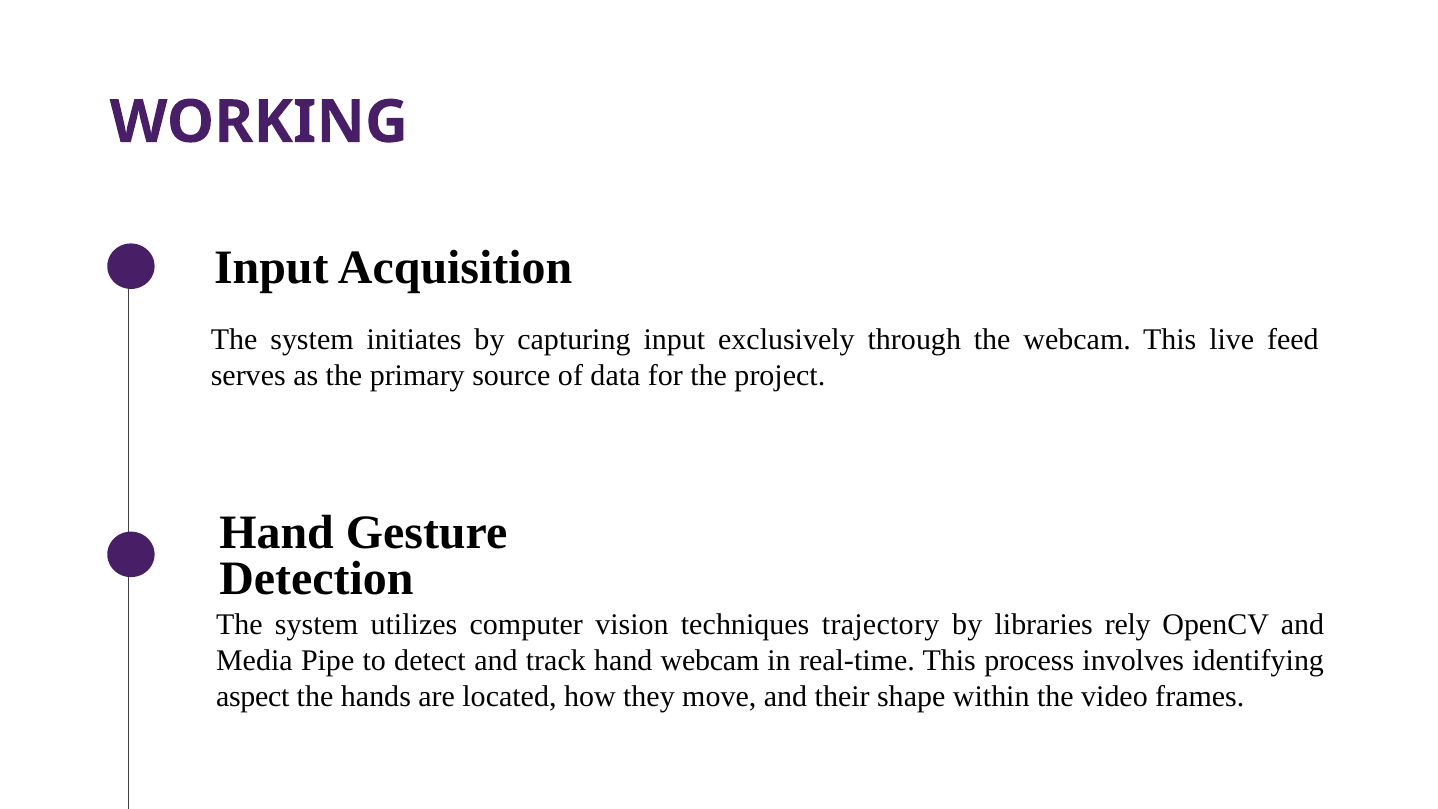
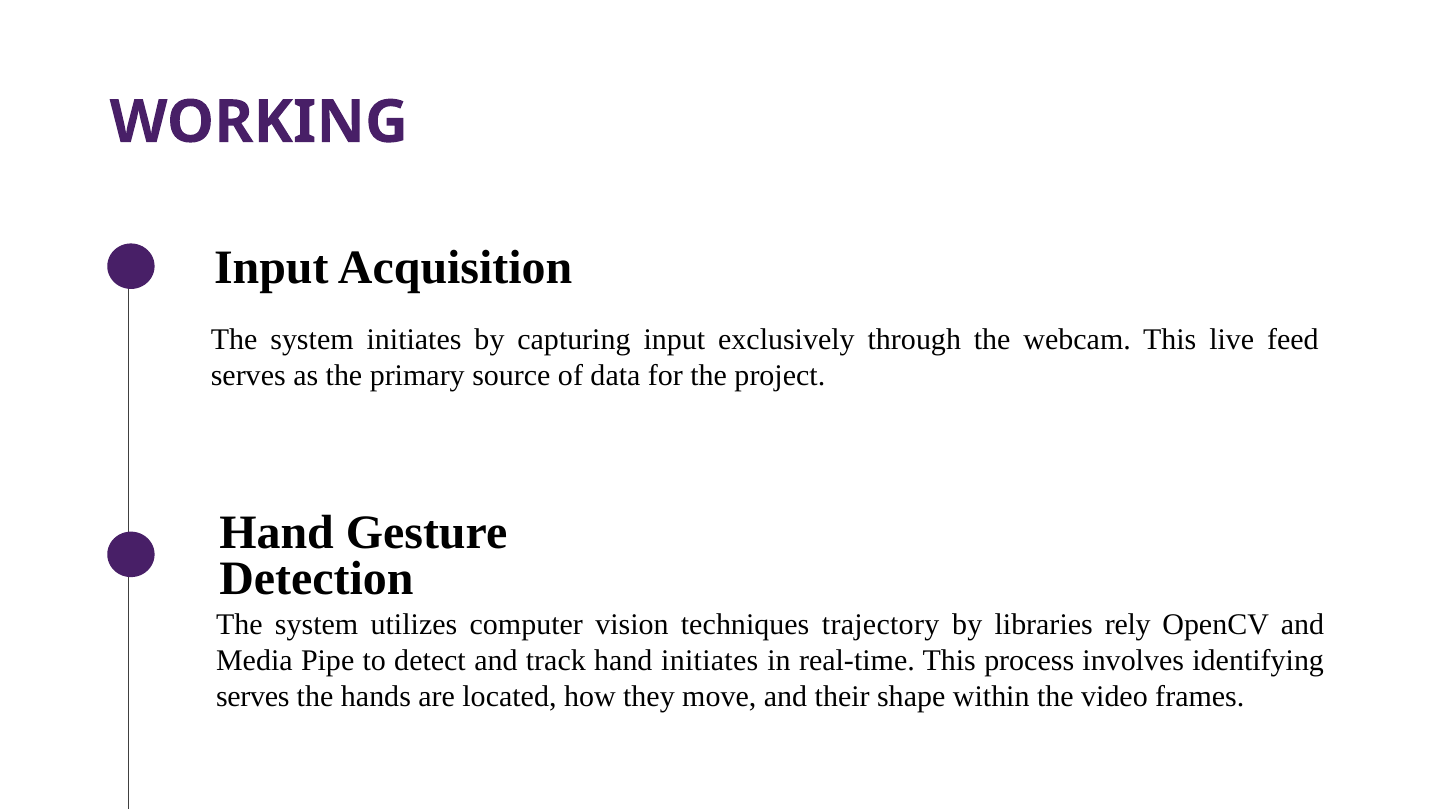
hand webcam: webcam -> initiates (710, 661)
aspect: aspect -> serves (253, 697)
